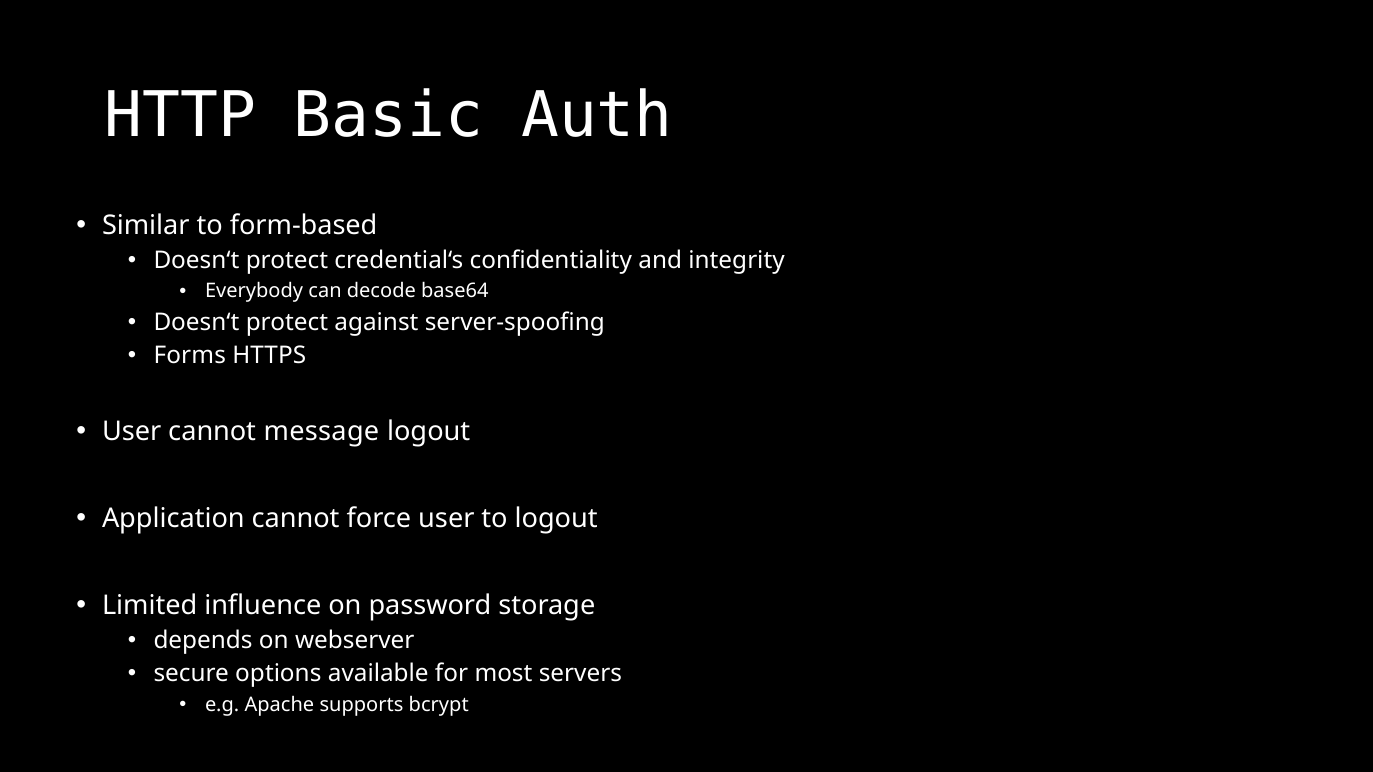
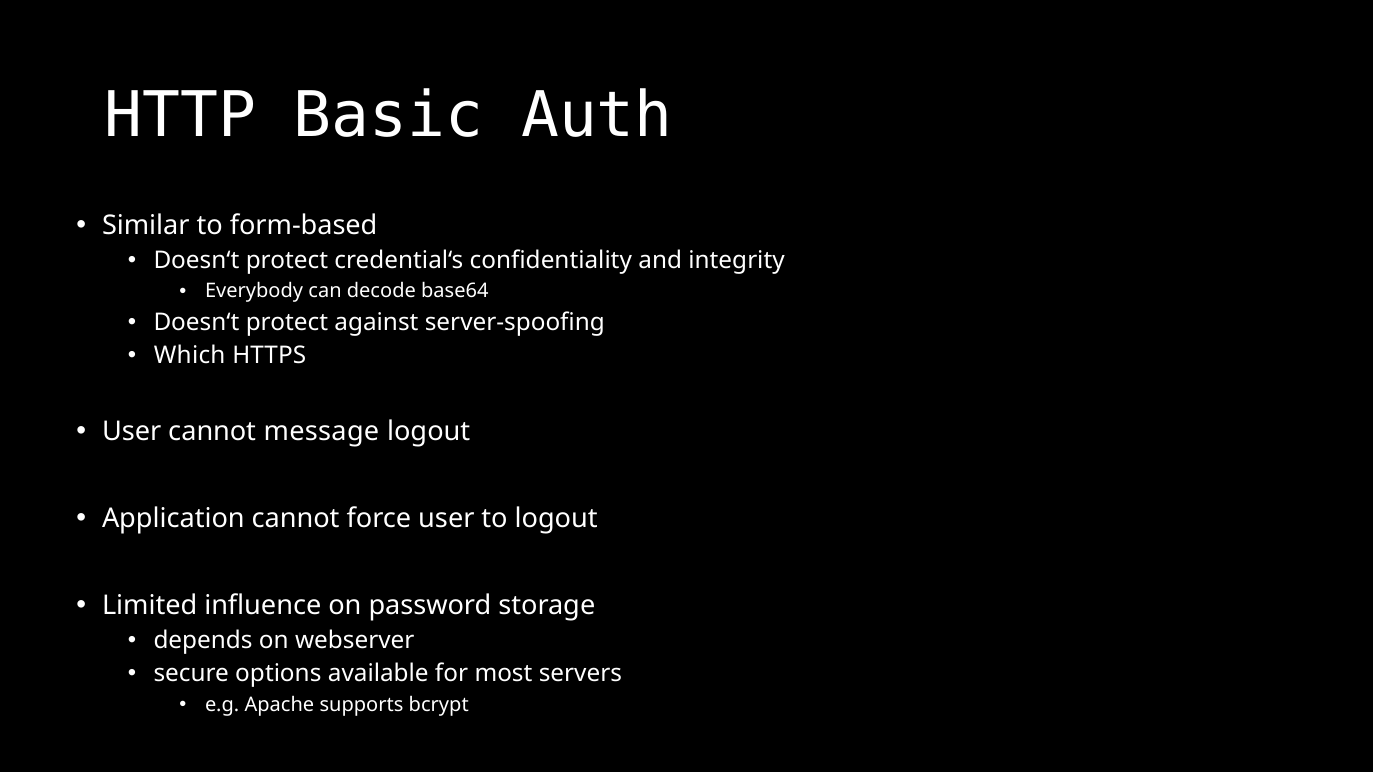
Forms: Forms -> Which (190, 356)
